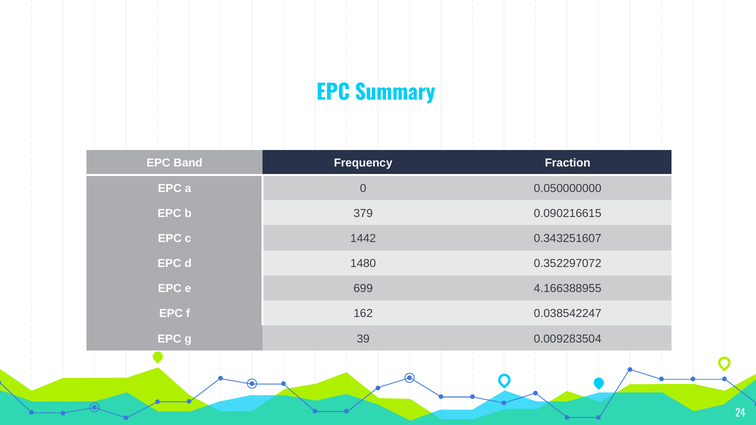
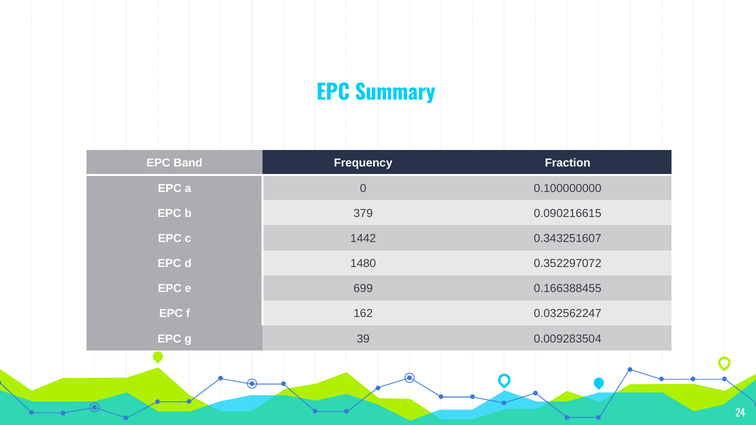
0.050000000: 0.050000000 -> 0.100000000 (568, 188)
4.166388955: 4.166388955 -> 0.166388455 (568, 289)
0.038542247: 0.038542247 -> 0.032562247 (568, 314)
